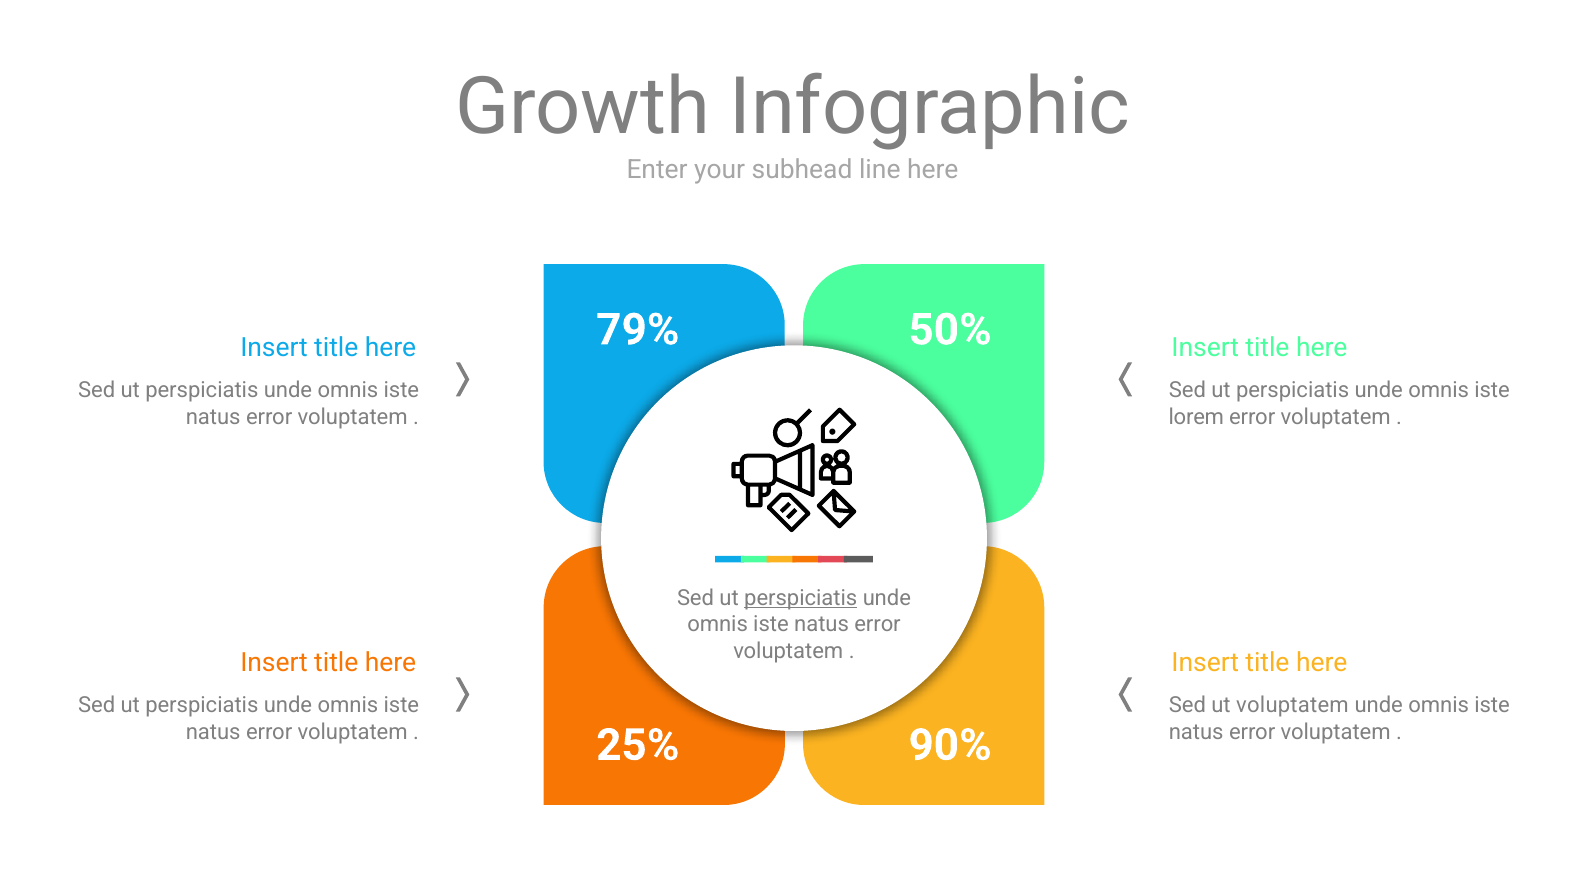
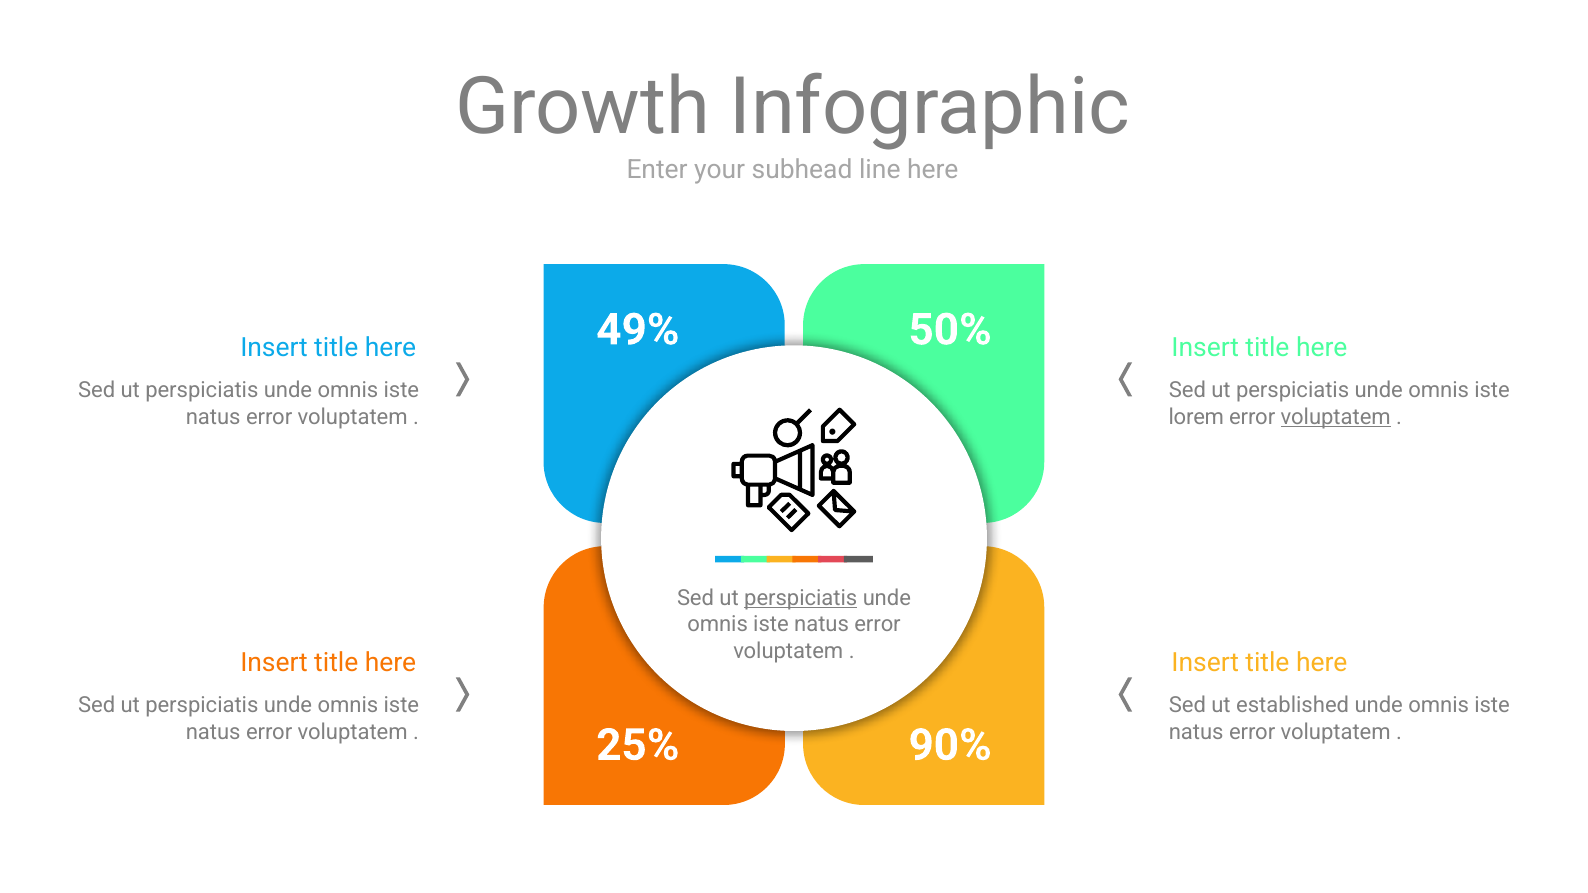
79%: 79% -> 49% (638, 330)
voluptatem underline: none -> present (1336, 417)
ut voluptatem: voluptatem -> established (1293, 706)
